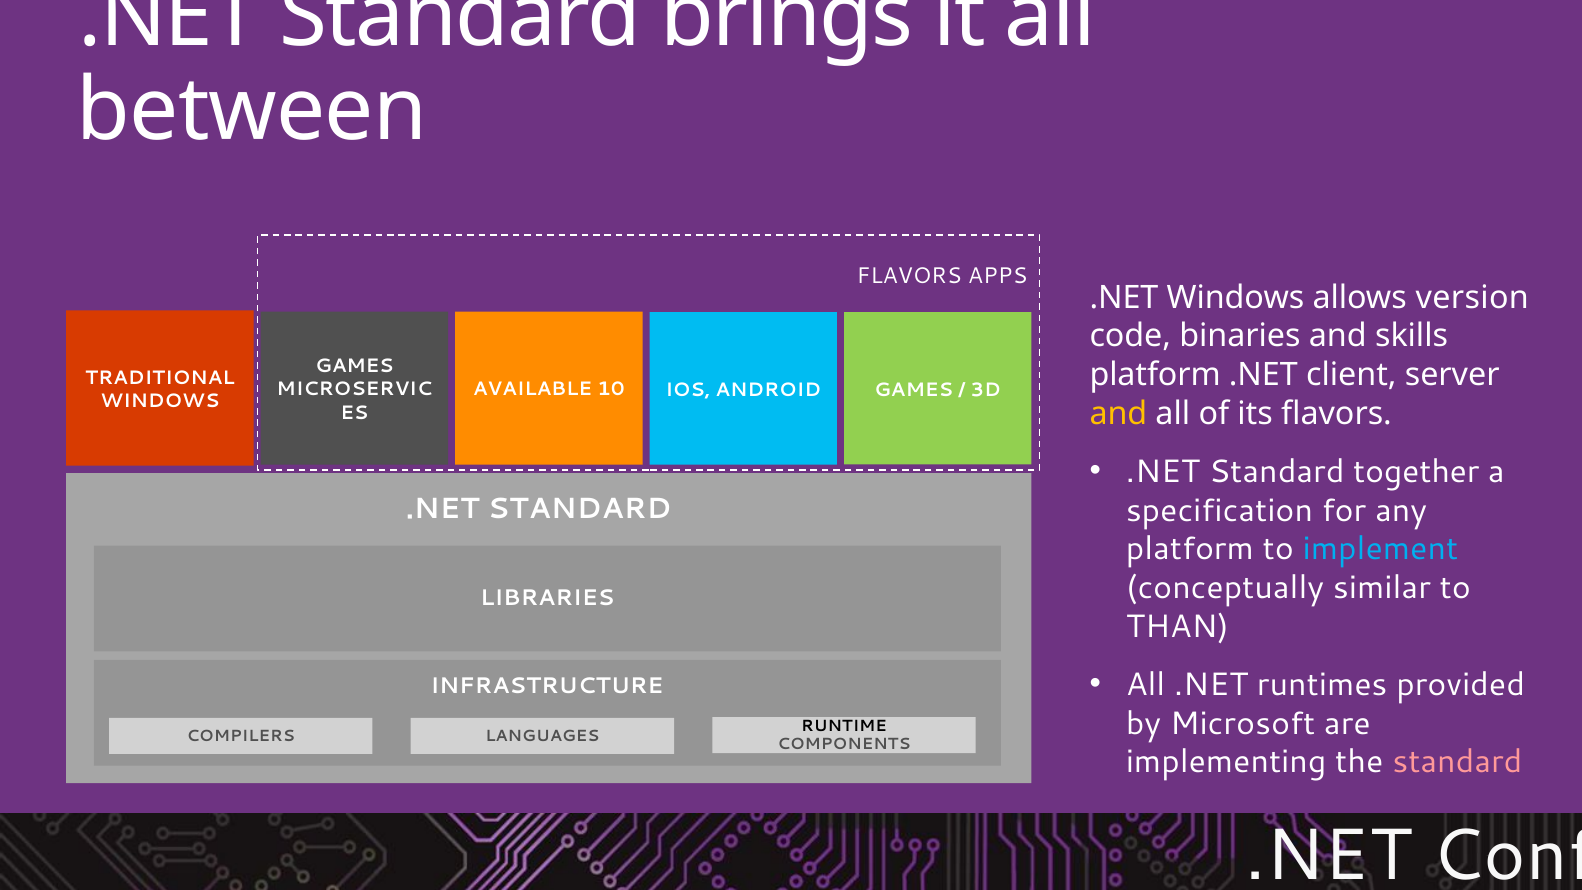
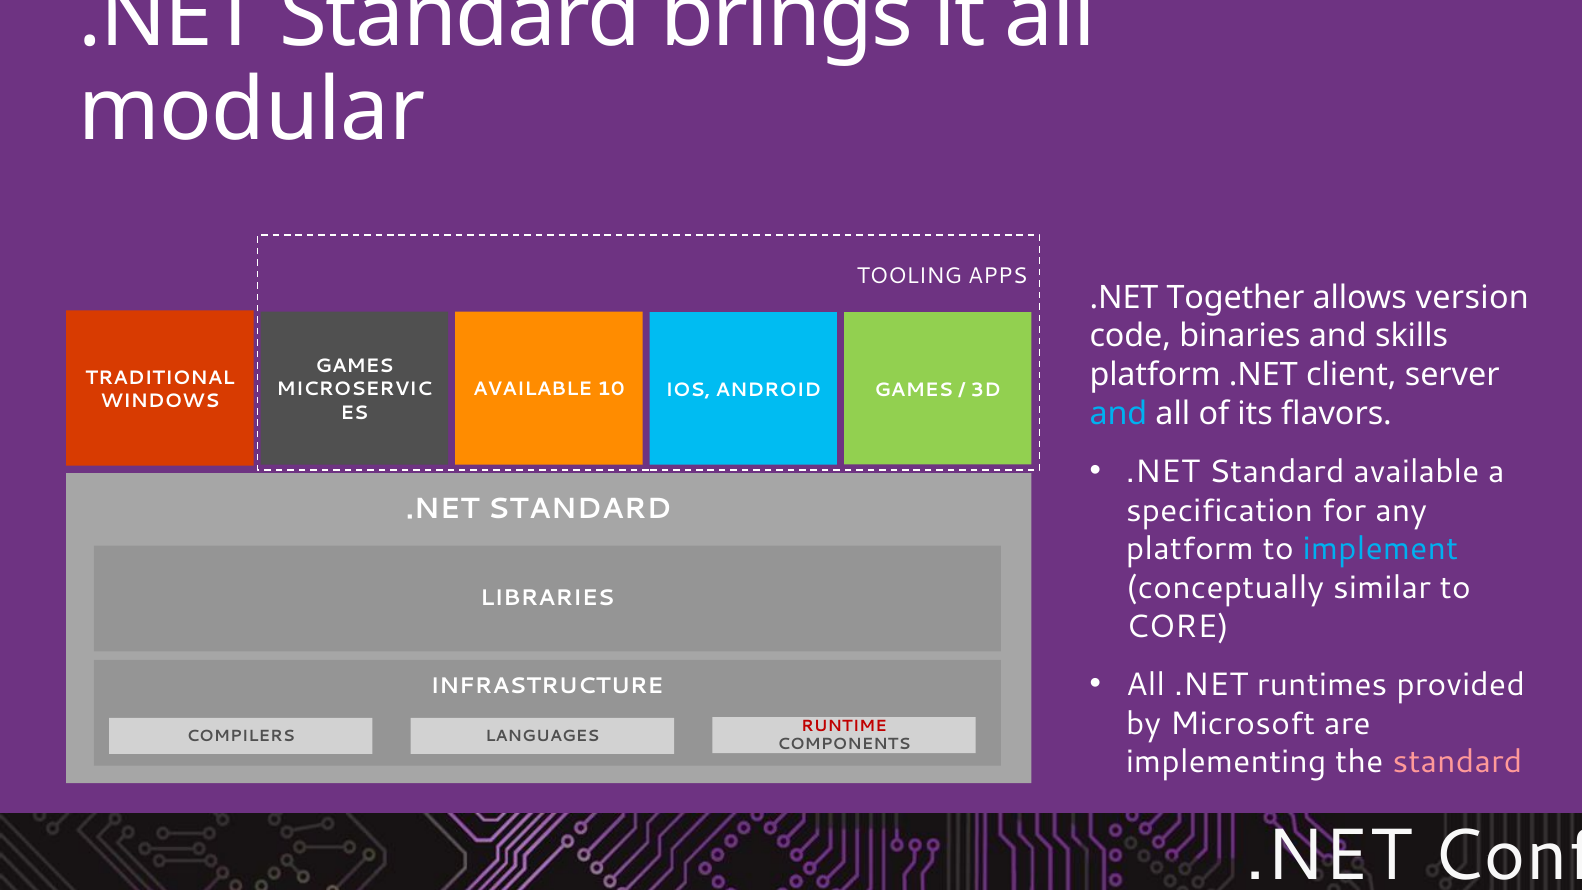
between: between -> modular (252, 111)
FLAVORS: FLAVORS -> TOOLING (909, 276)
.NET Windows: Windows -> Together (1236, 297)
and colour: yellow -> light blue (1118, 414)
Standard together: together -> available (1416, 472)
THAN: THAN -> CORE (1178, 627)
RUNTIME colour: black -> red (844, 726)
